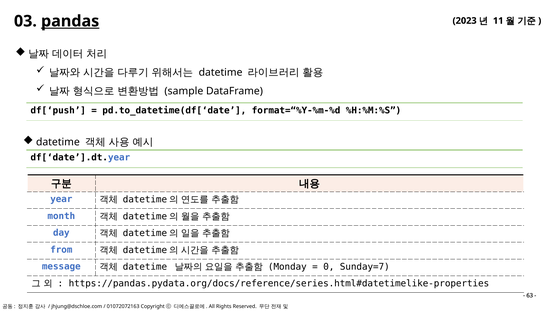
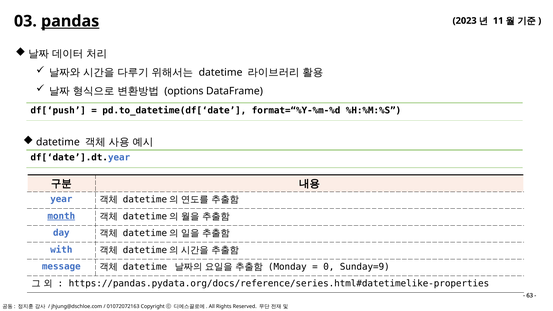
sample: sample -> options (184, 91)
month underline: none -> present (61, 216)
from: from -> with (61, 250)
Sunday=7: Sunday=7 -> Sunday=9 (365, 267)
